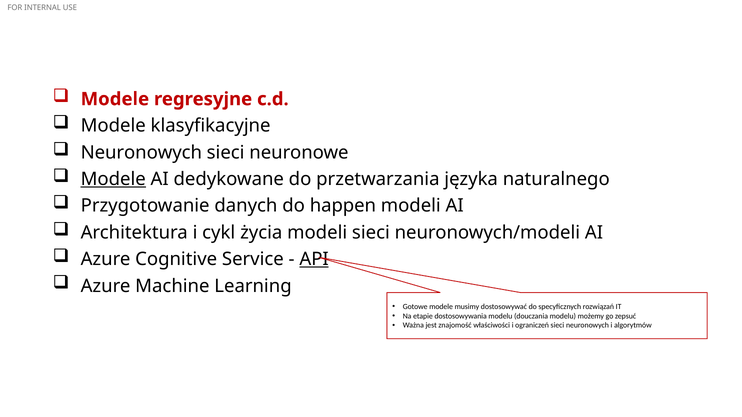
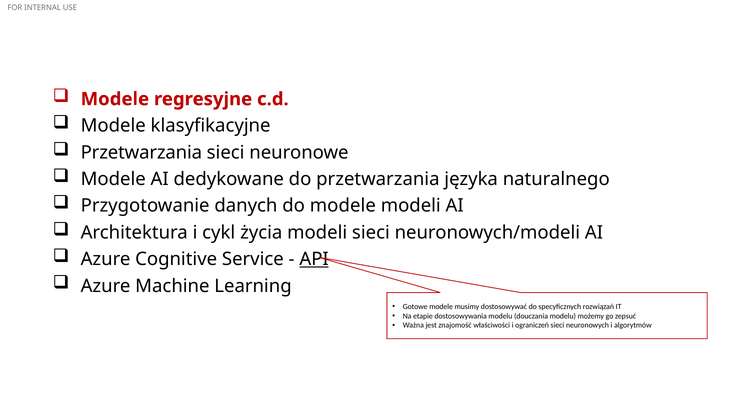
Neuronowych: Neuronowych -> Przetwarzania (141, 153)
Modele underline: present -> none (113, 179)
do happen: happen -> modele (343, 206)
